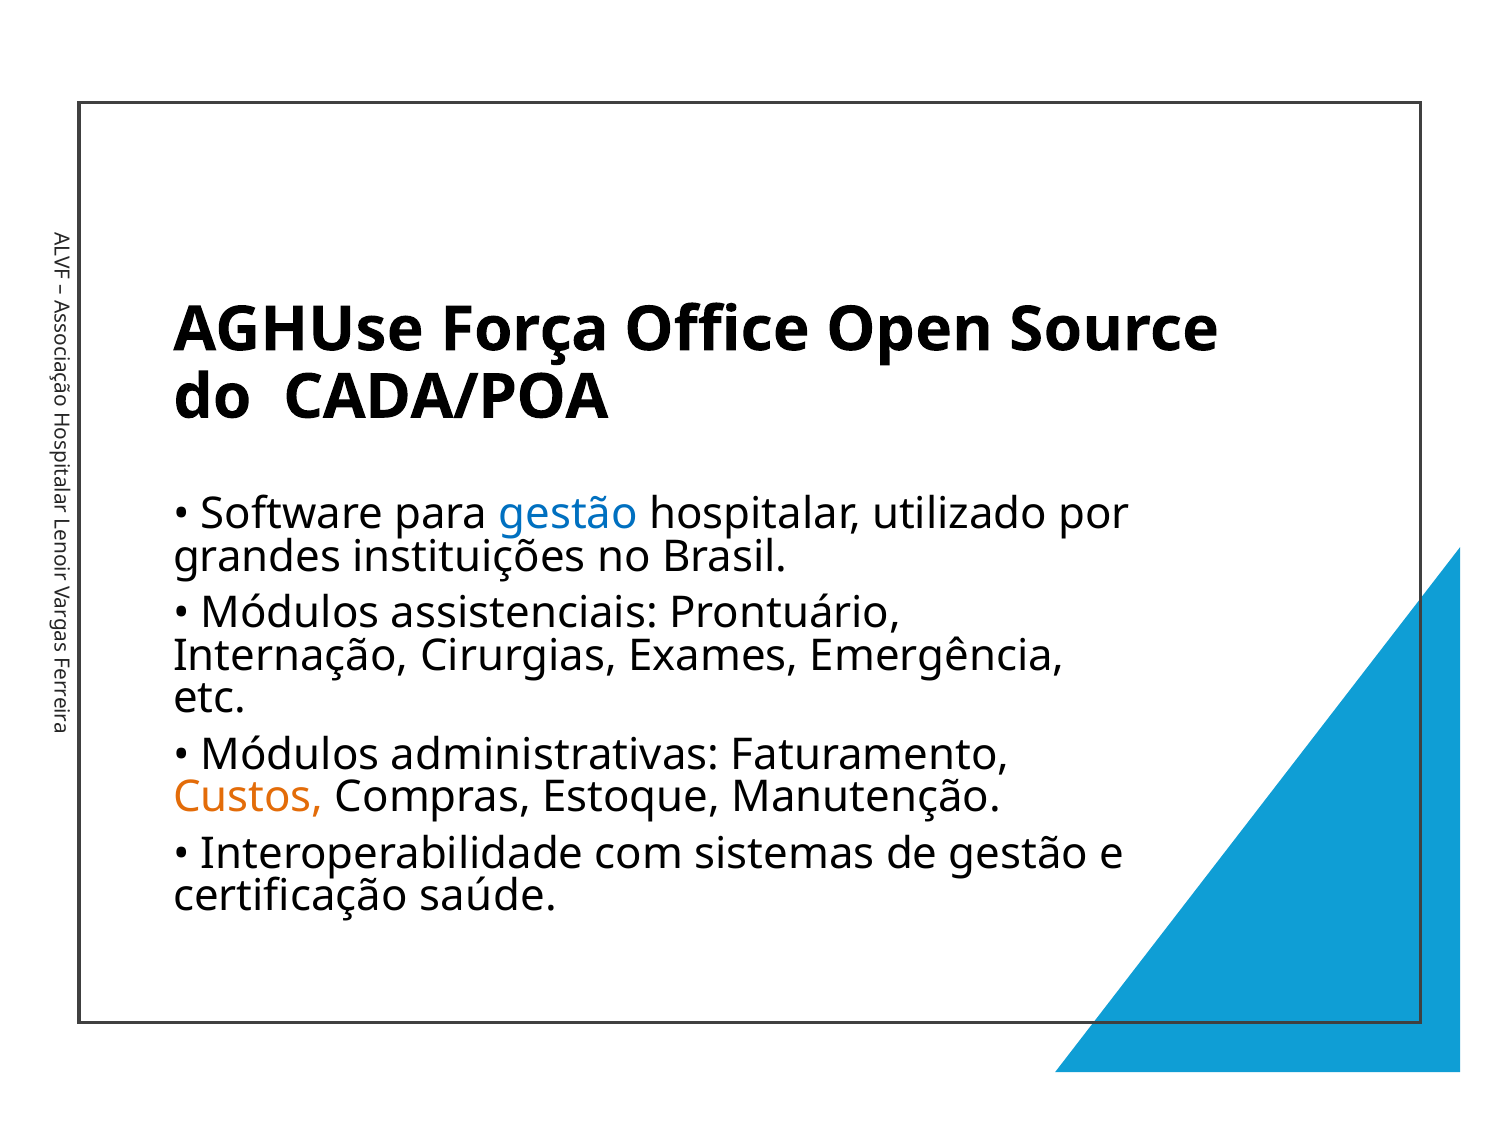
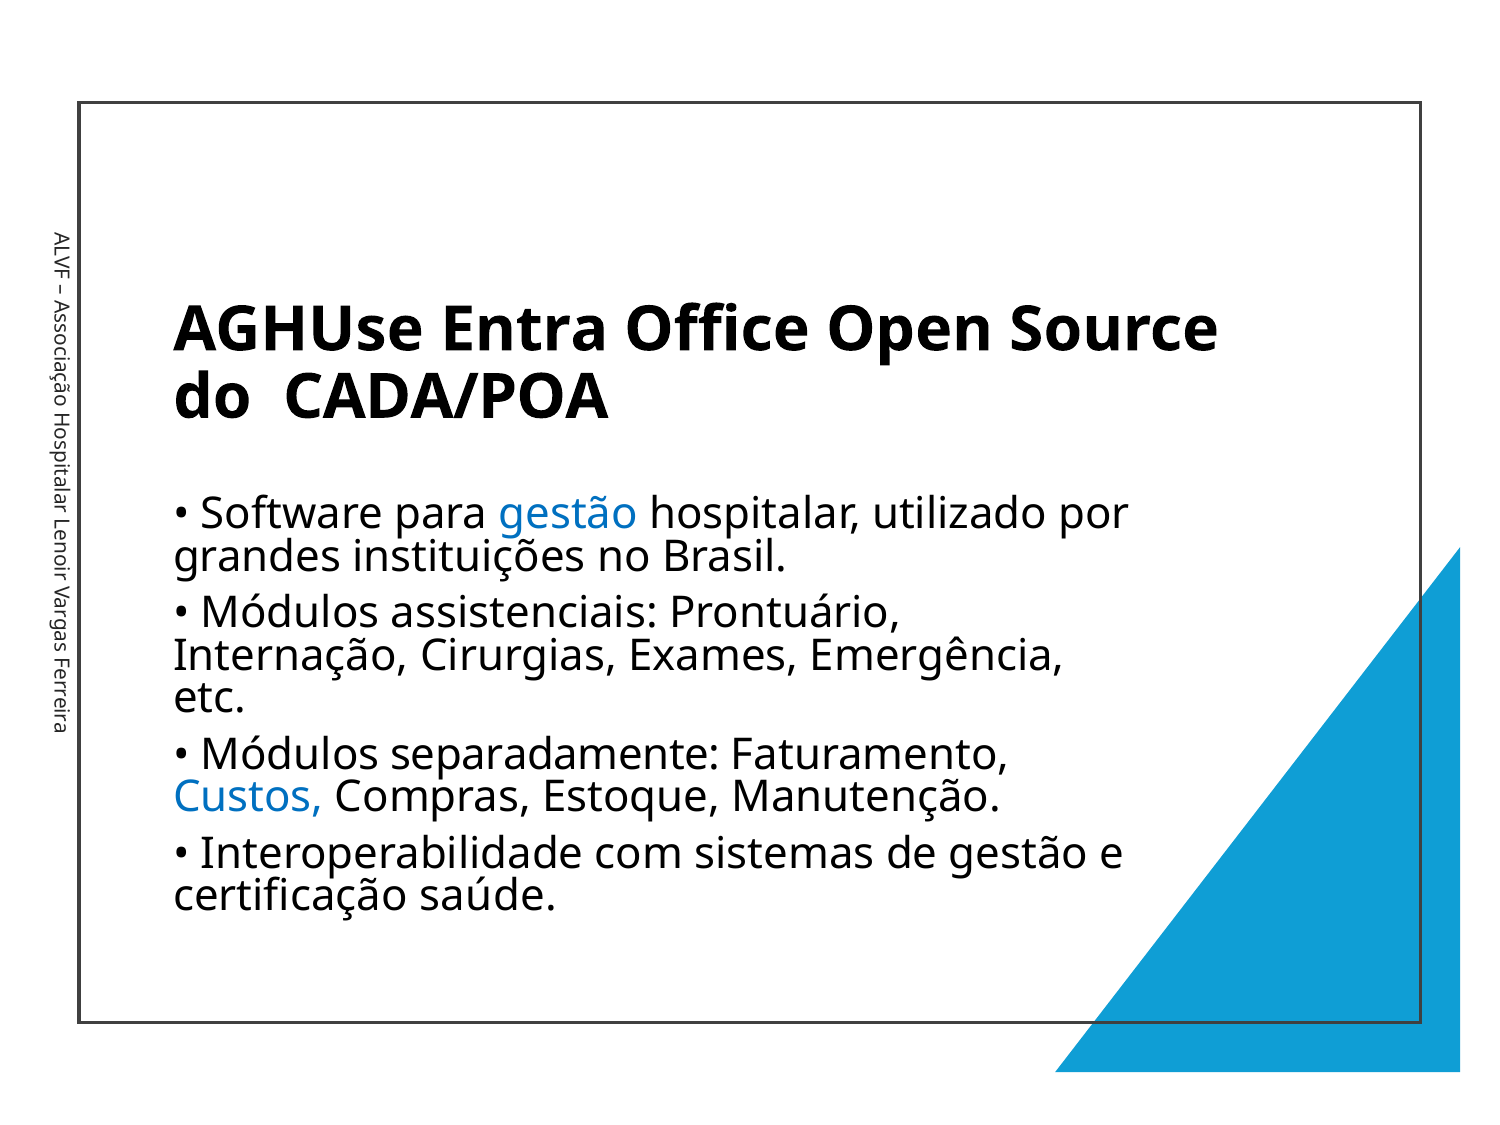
Força: Força -> Entra (524, 330)
administrativas: administrativas -> separadamente (555, 755)
Custos colour: orange -> blue (248, 797)
